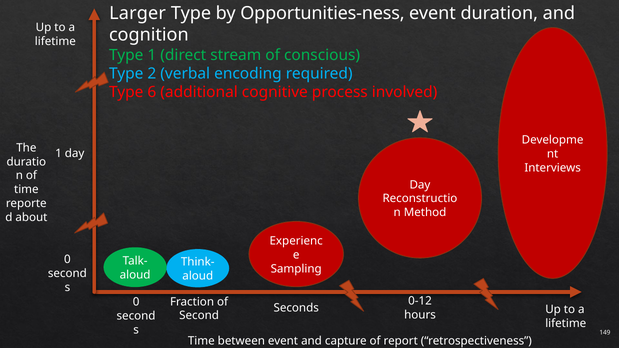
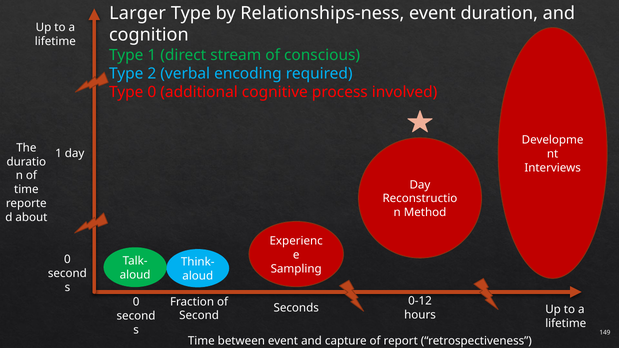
Opportunities-ness: Opportunities-ness -> Relationships-ness (322, 13)
Type 6: 6 -> 0 (152, 92)
